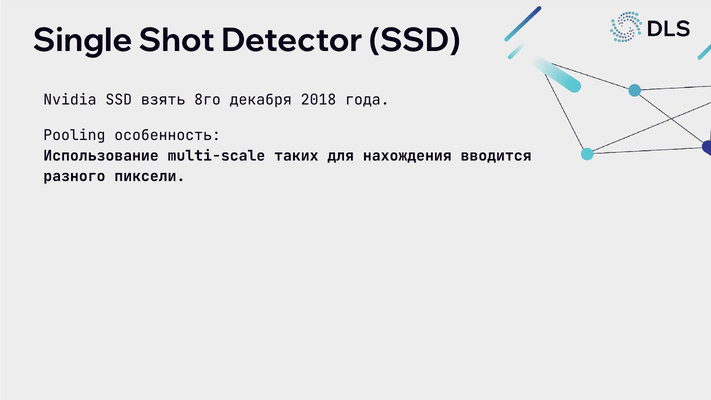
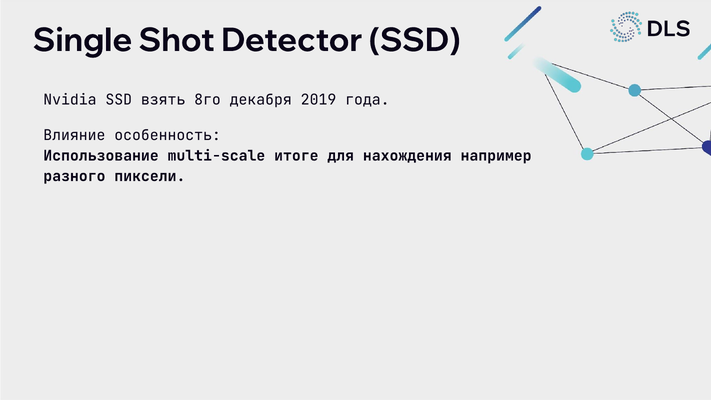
2018: 2018 -> 2019 (319, 100)
Pooling: Pooling -> Влияние (74, 135)
таких: таких -> итоге (296, 156)
вводится: вводится -> например (496, 156)
